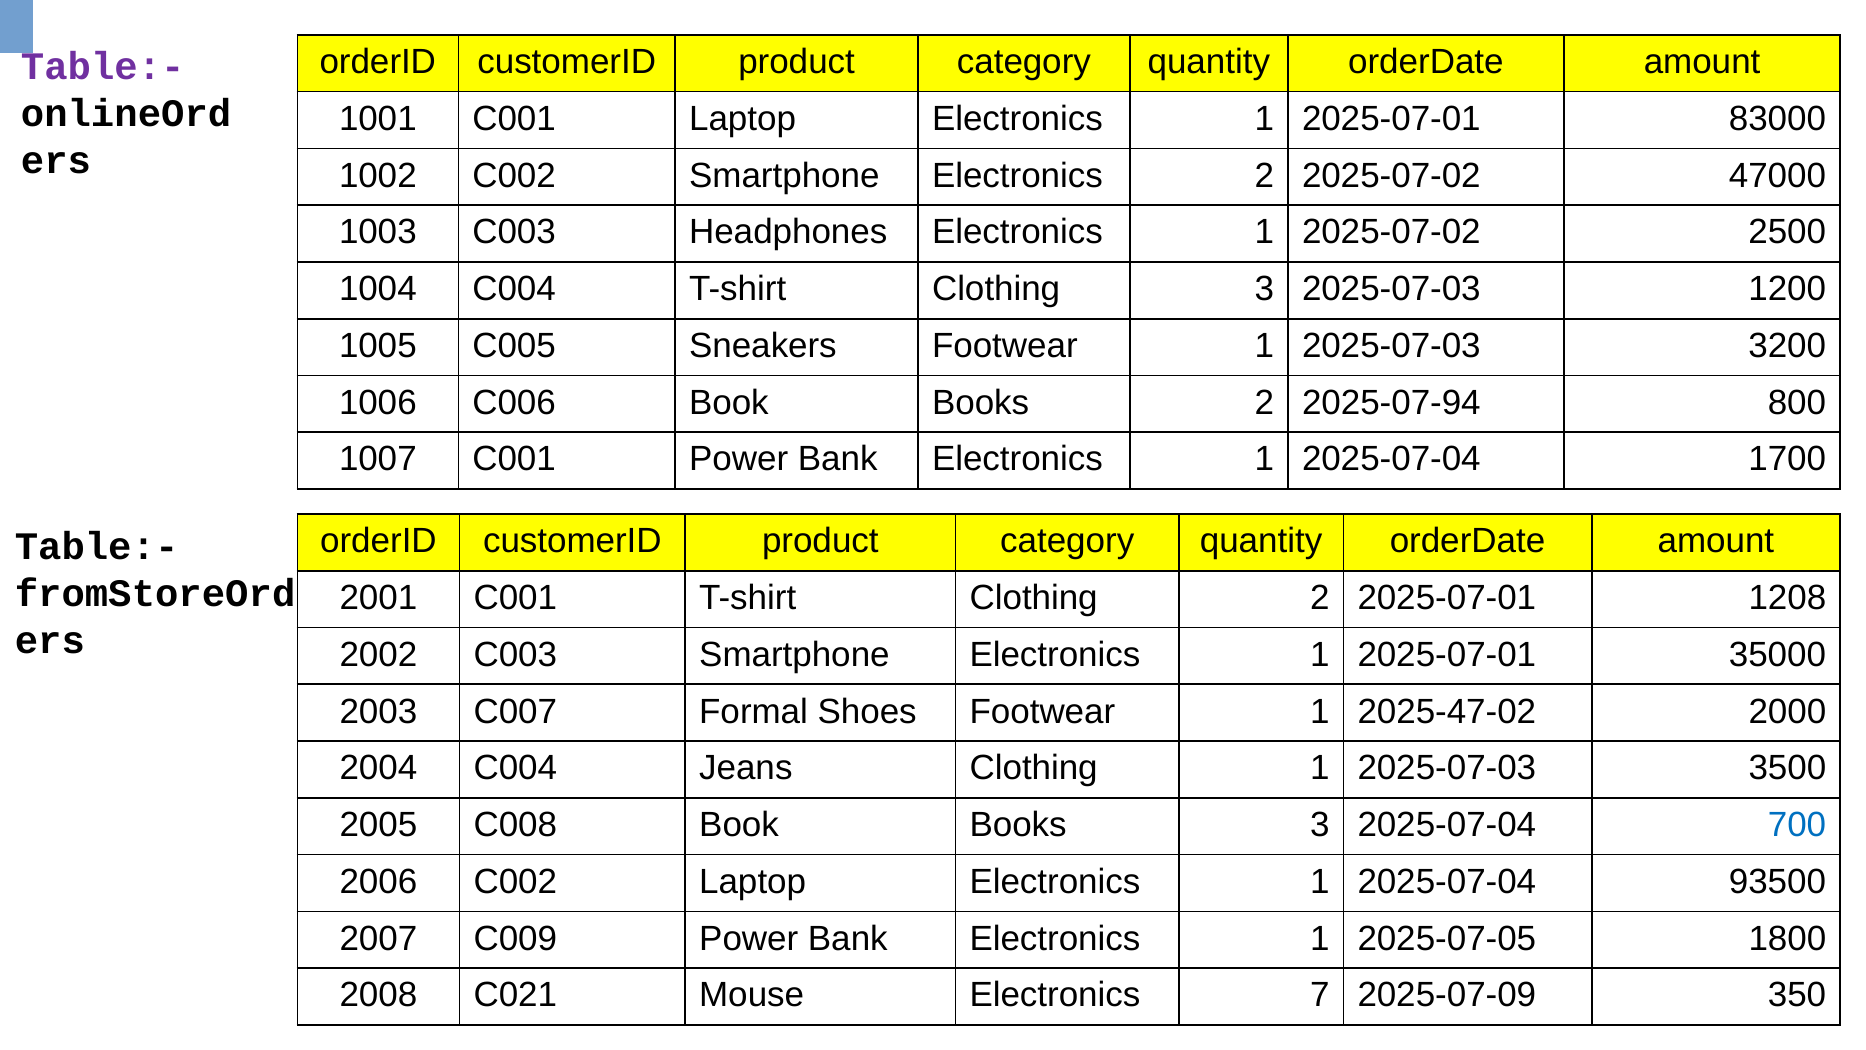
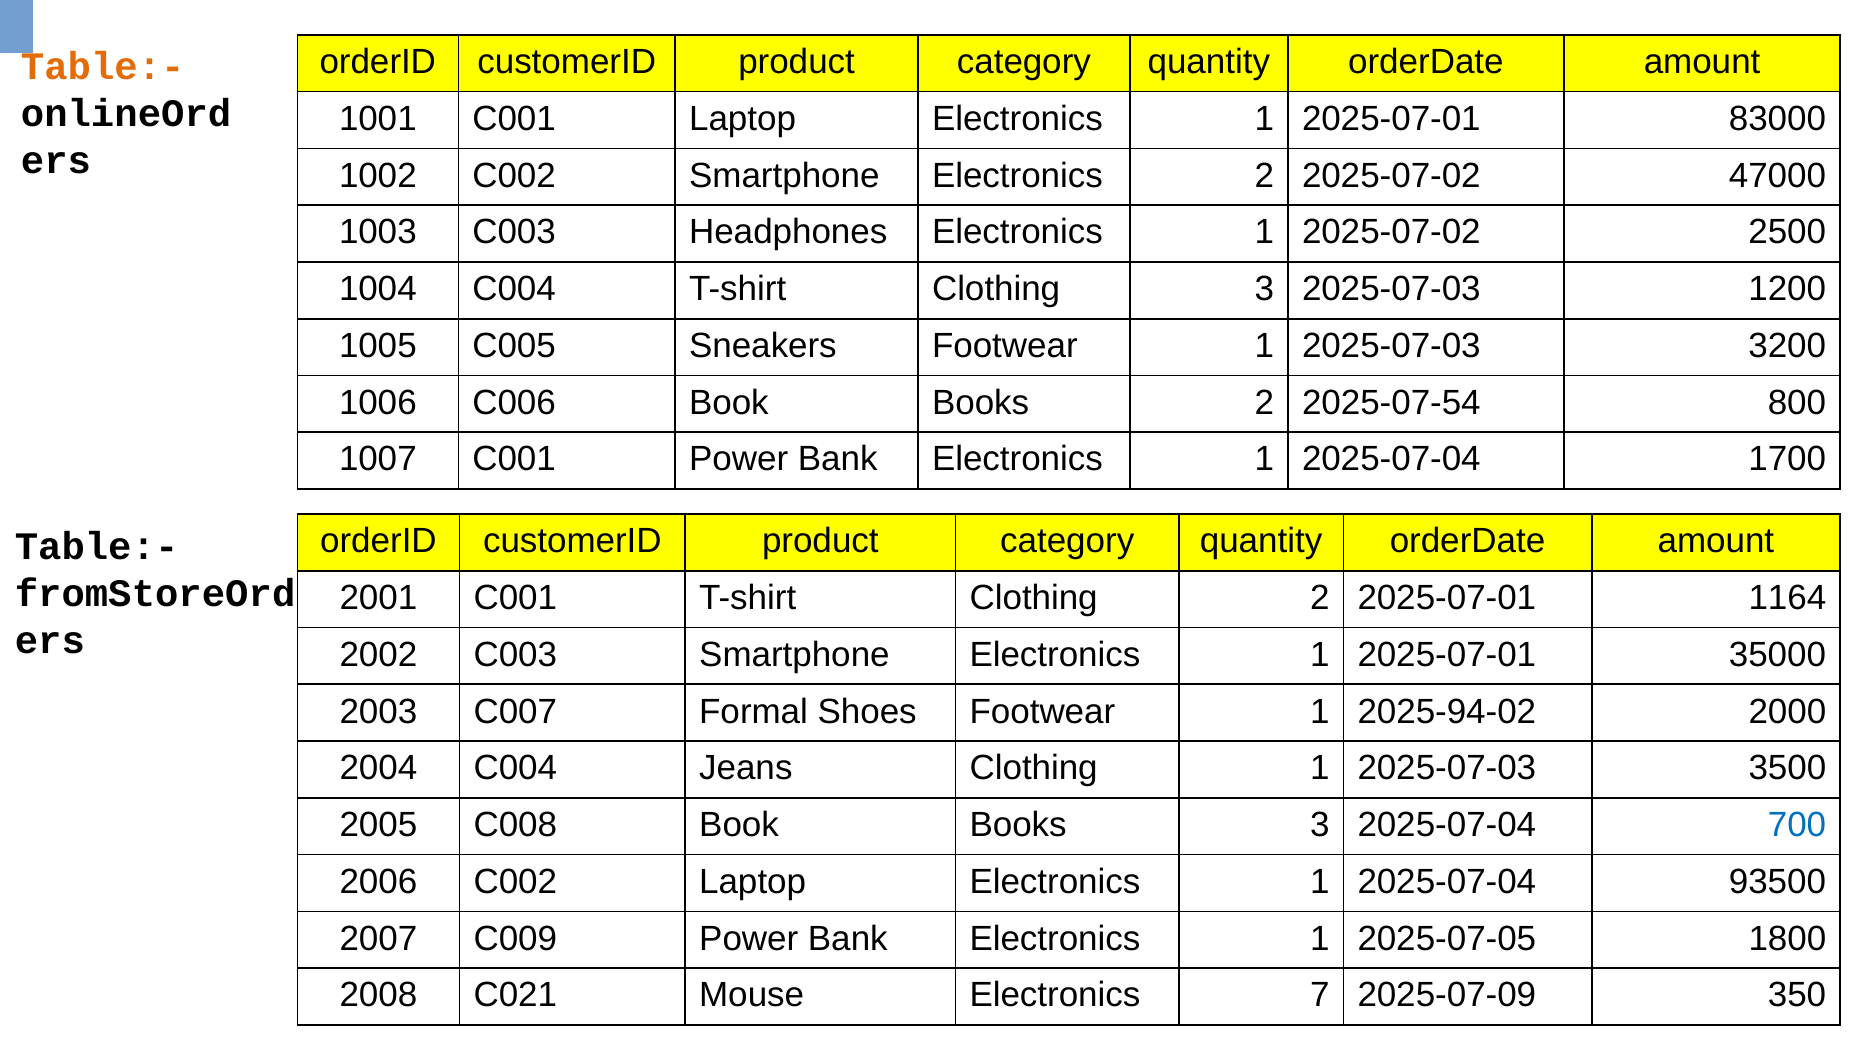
Table:- colour: purple -> orange (103, 67)
2025-07-94: 2025-07-94 -> 2025-07-54 (1391, 403)
1208: 1208 -> 1164 (1787, 598)
2025-47-02: 2025-47-02 -> 2025-94-02 (1447, 711)
